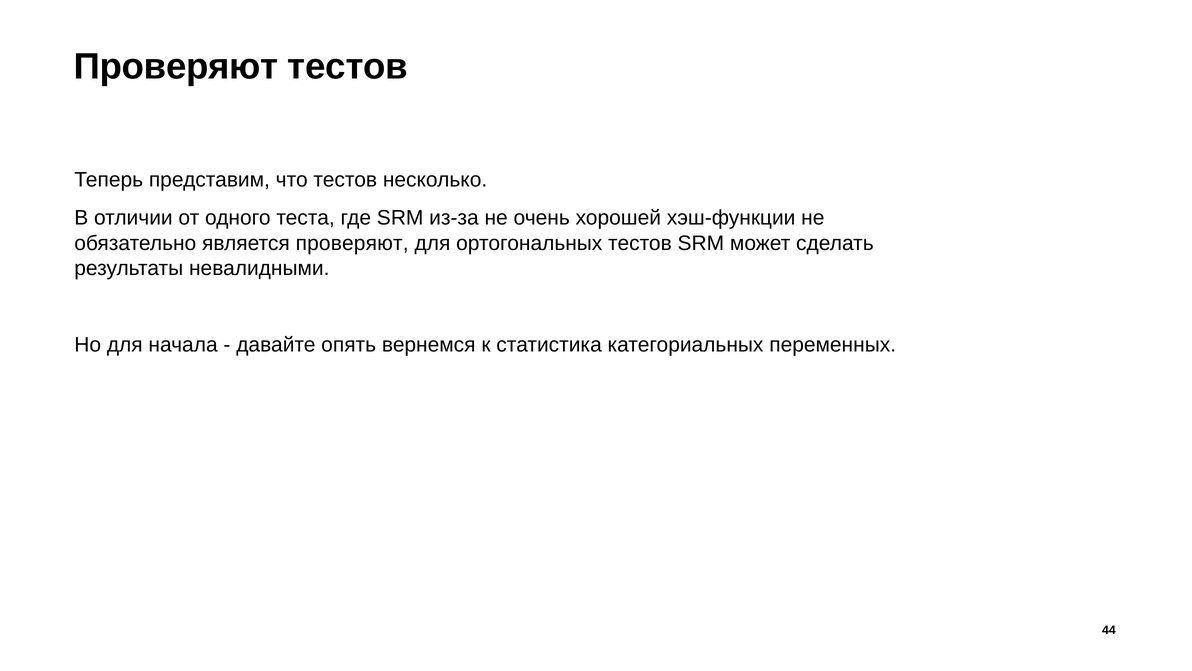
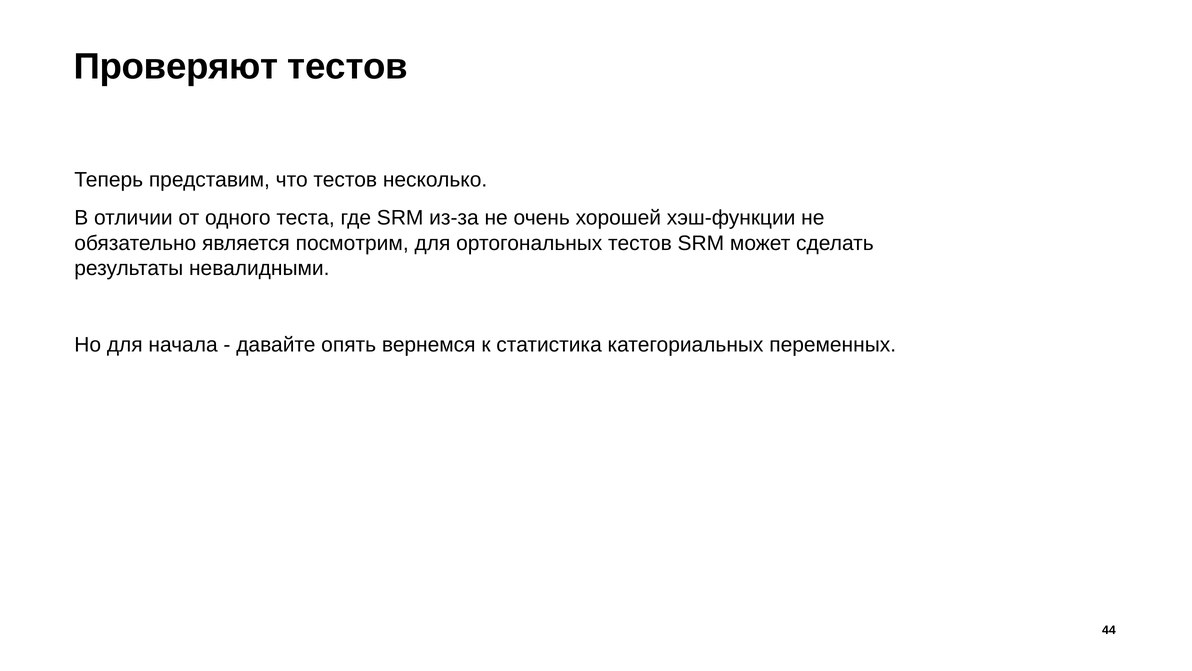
является проверяют: проверяют -> посмотрим (352, 243)
